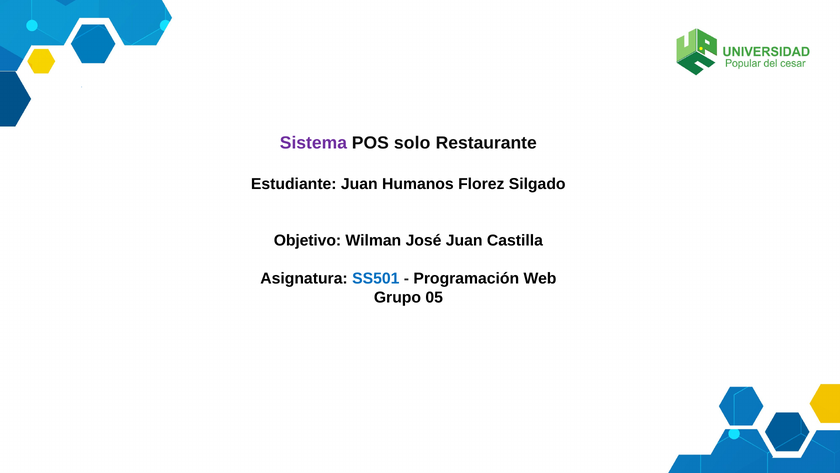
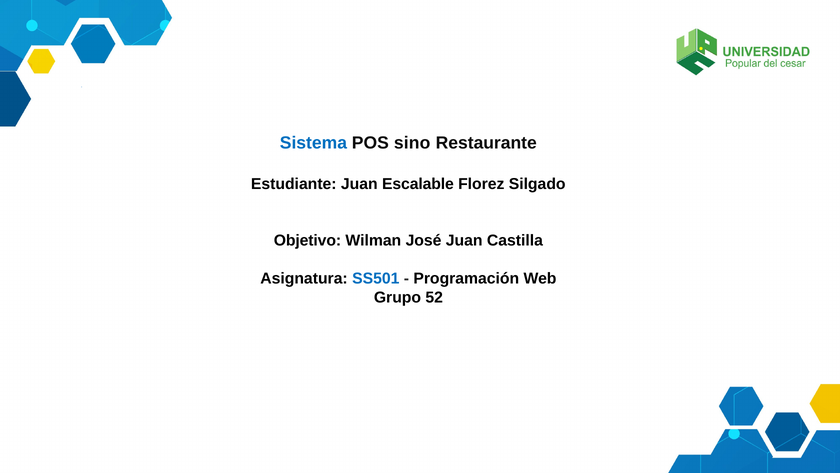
Sistema colour: purple -> blue (313, 143)
solo: solo -> sino (412, 143)
Humanos: Humanos -> Escalable (418, 184)
05: 05 -> 52 (434, 297)
